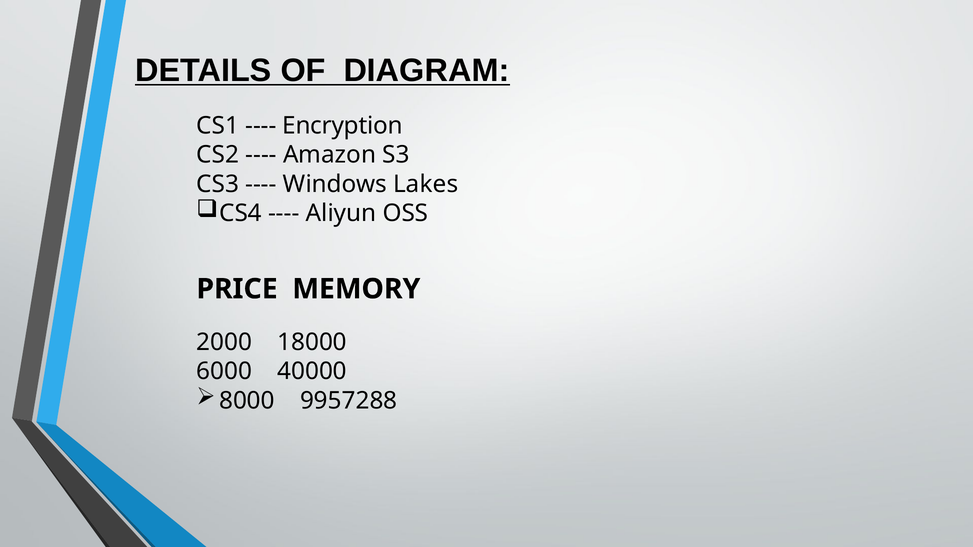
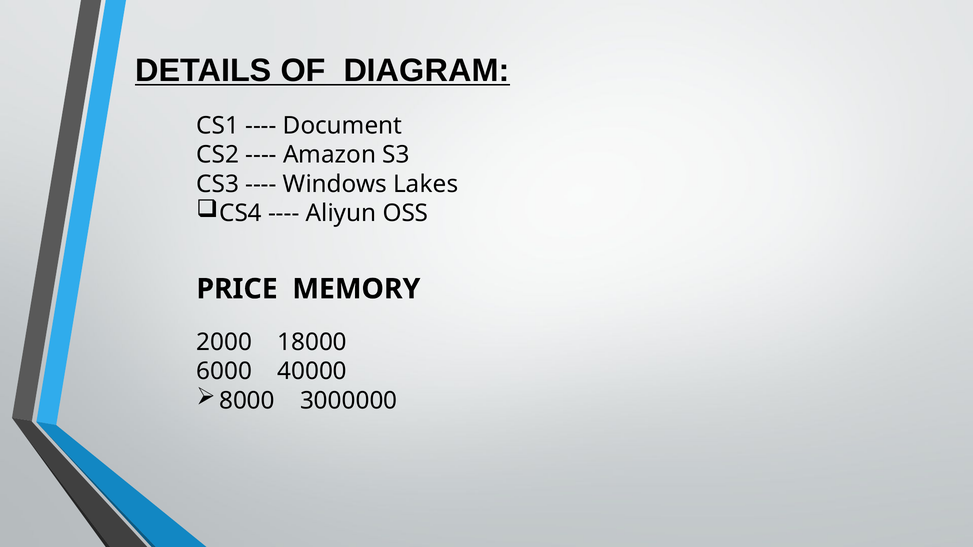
Encryption: Encryption -> Document (342, 126)
9957288: 9957288 -> 3000000 (349, 401)
